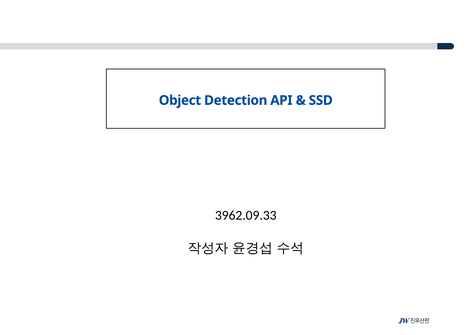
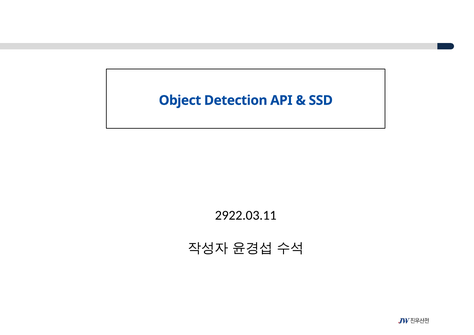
3962.09.33: 3962.09.33 -> 2922.03.11 (246, 216)
